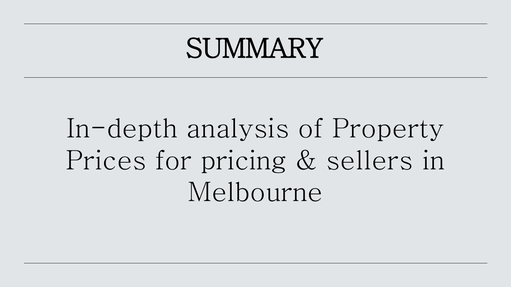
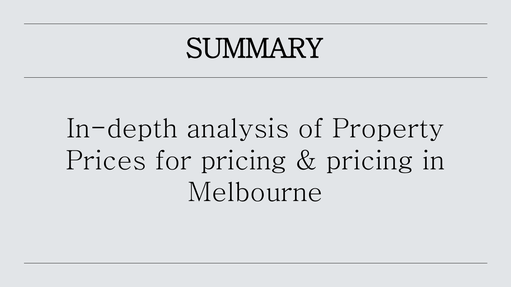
sellers: sellers -> pricing (370, 161)
